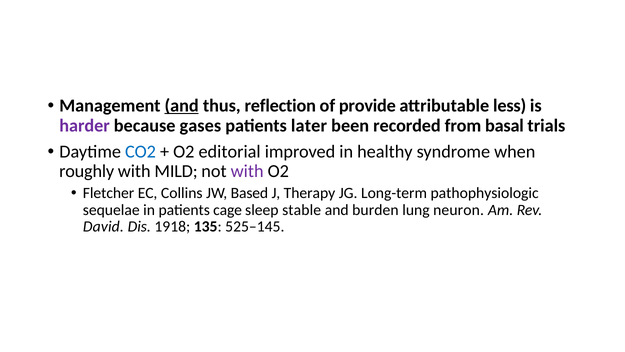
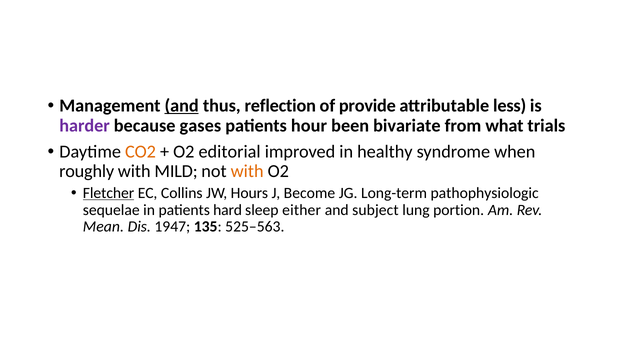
later: later -> hour (309, 125)
recorded: recorded -> bivariate (407, 125)
basal: basal -> what (504, 125)
CO2 colour: blue -> orange (141, 152)
with colour: purple -> orange (247, 171)
Fletcher underline: none -> present (109, 193)
Based: Based -> Hours (249, 193)
Therapy: Therapy -> Become (309, 193)
cage: cage -> hard (228, 210)
stable: stable -> either (302, 210)
burden: burden -> subject (375, 210)
neuron: neuron -> portion (459, 210)
David: David -> Mean (103, 227)
1918: 1918 -> 1947 (172, 227)
525–145: 525–145 -> 525–563 (255, 227)
